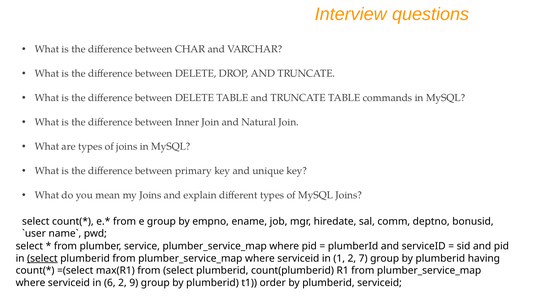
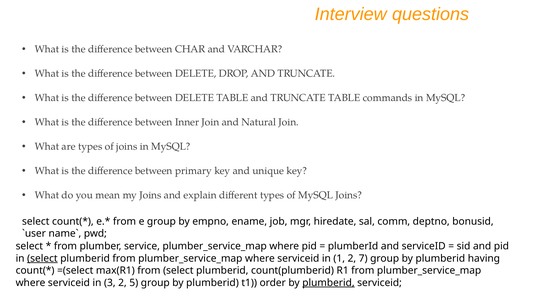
6: 6 -> 3 (110, 283)
9: 9 -> 5 (134, 283)
plumberid underline: none -> present (328, 283)
